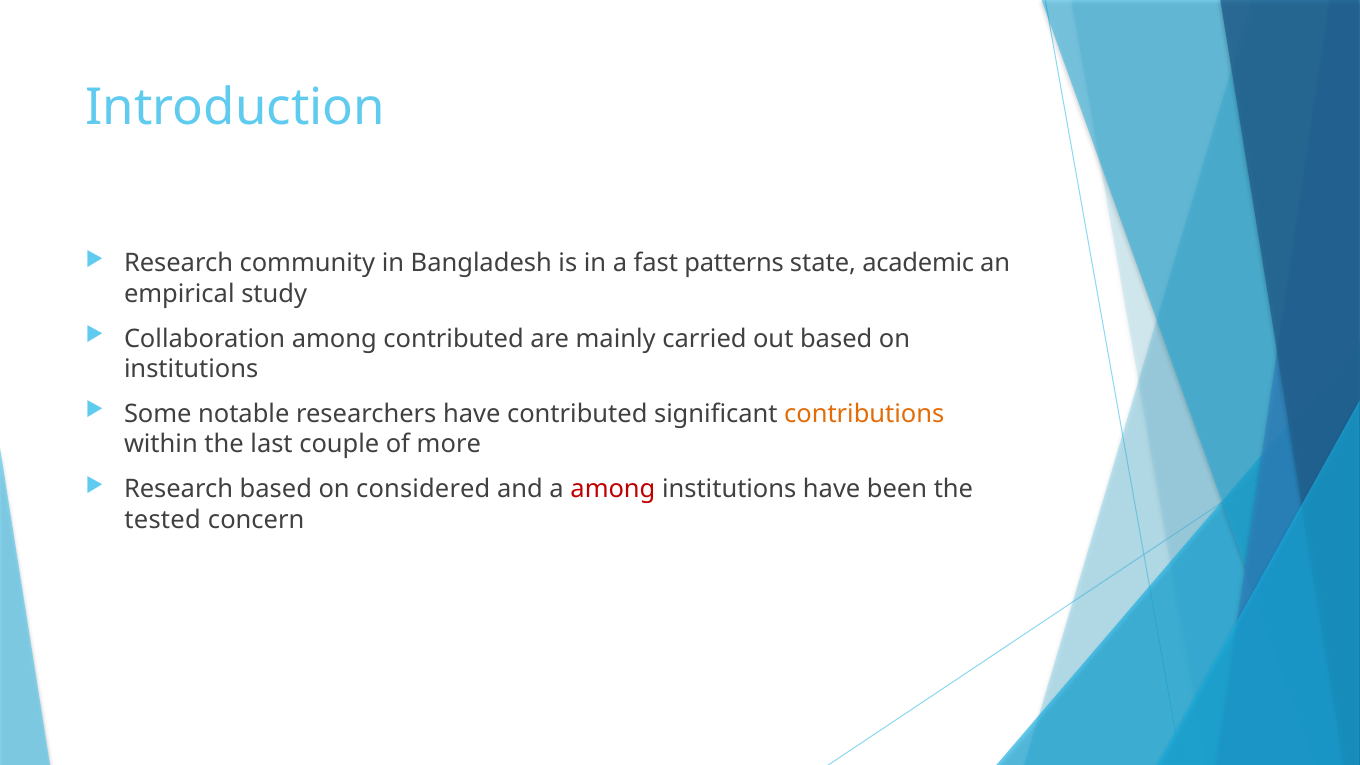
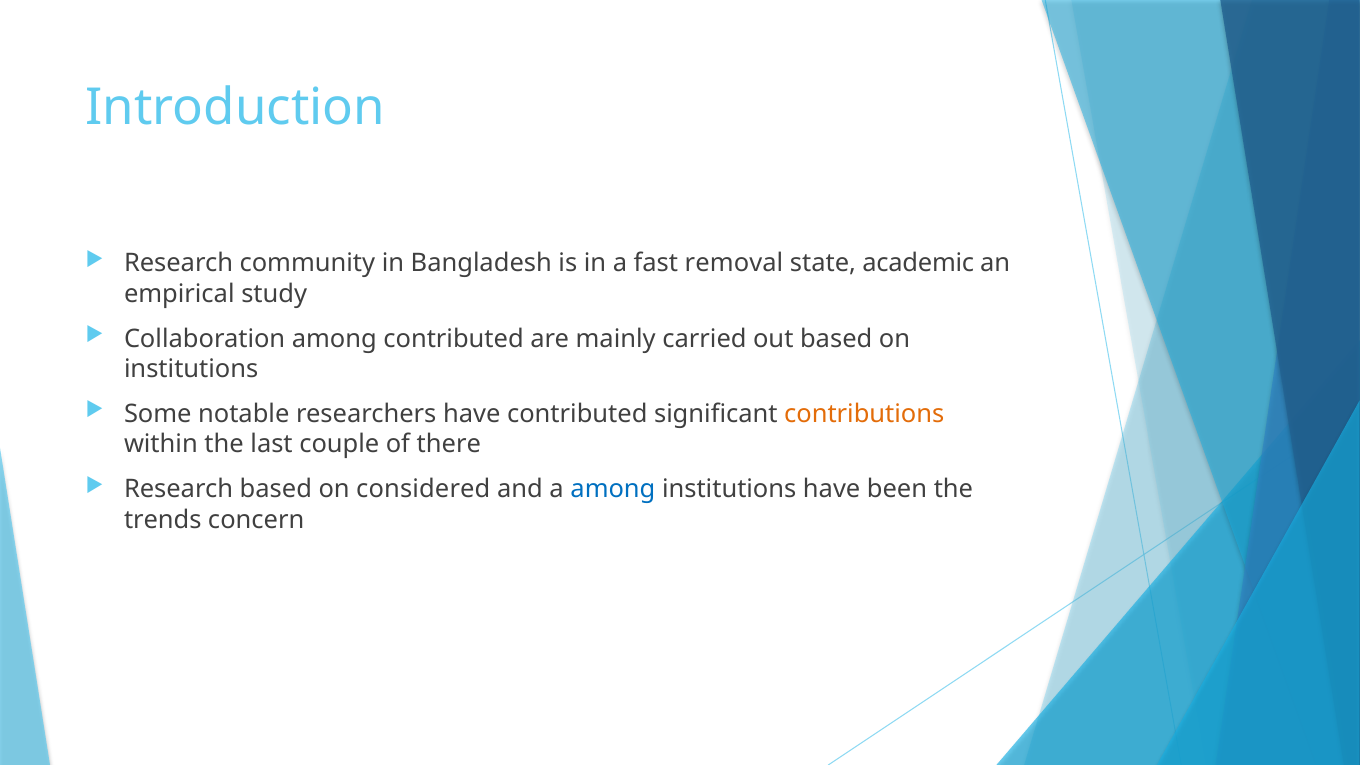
patterns: patterns -> removal (734, 263)
more: more -> there (449, 445)
among colour: red -> blue (613, 489)
tested: tested -> trends (163, 520)
